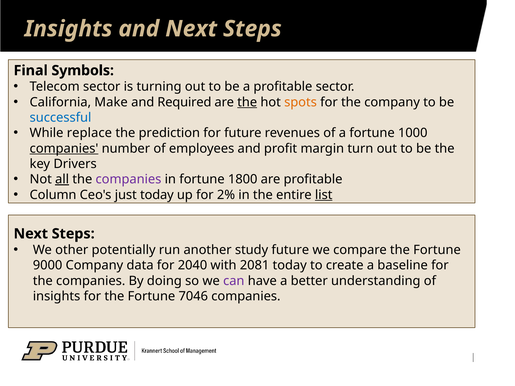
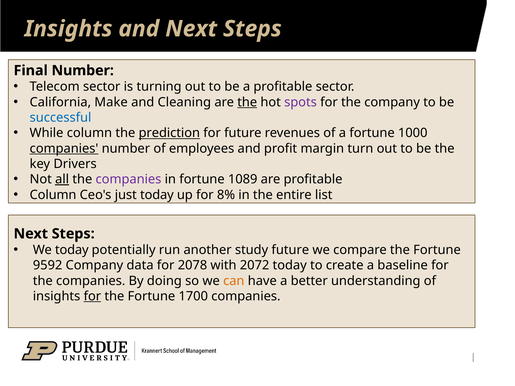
Final Symbols: Symbols -> Number (83, 71)
Required: Required -> Cleaning (184, 102)
spots colour: orange -> purple (301, 102)
While replace: replace -> column (89, 133)
prediction underline: none -> present (169, 133)
1800: 1800 -> 1089 (243, 179)
2%: 2% -> 8% (226, 195)
list underline: present -> none (324, 195)
We other: other -> today (72, 250)
9000: 9000 -> 9592 (48, 266)
2040: 2040 -> 2078 (192, 266)
2081: 2081 -> 2072 (255, 266)
can colour: purple -> orange (234, 281)
for underline: none -> present (92, 296)
7046: 7046 -> 1700 (193, 296)
